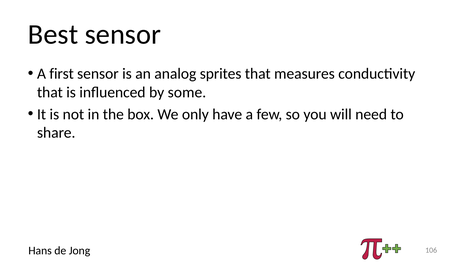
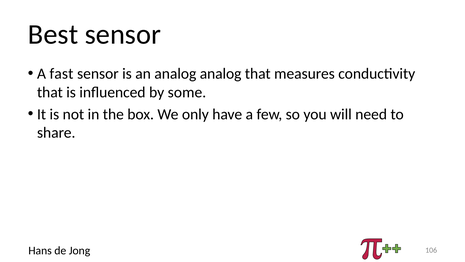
first: first -> fast (61, 74)
analog sprites: sprites -> analog (221, 74)
